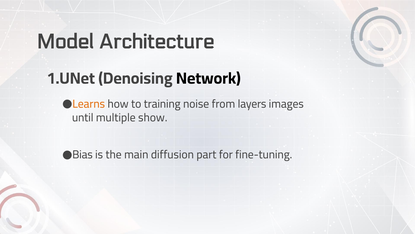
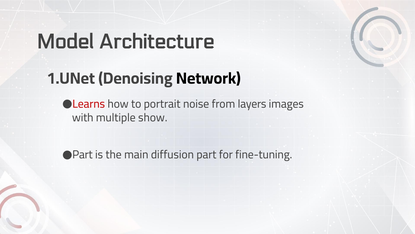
Learns colour: orange -> red (89, 104)
training: training -> portrait (162, 104)
until: until -> with (83, 117)
Bias: Bias -> Part (82, 154)
